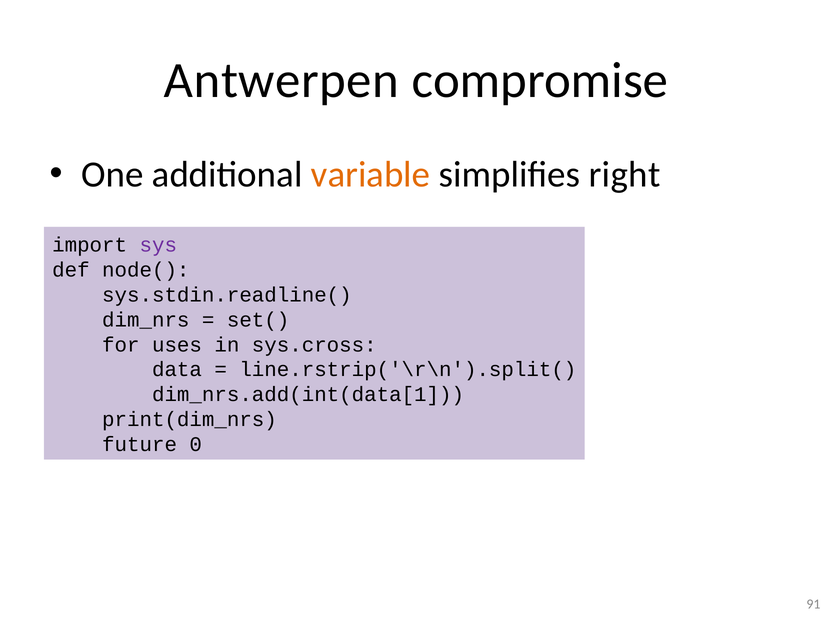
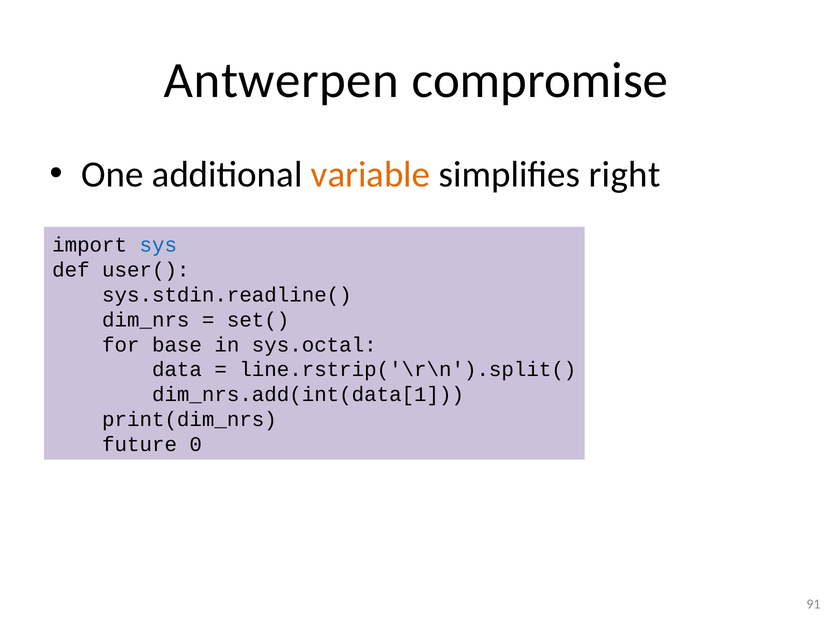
sys colour: purple -> blue (158, 245)
node(: node( -> user( (146, 270)
uses: uses -> base (177, 345)
sys.cross: sys.cross -> sys.octal (314, 345)
